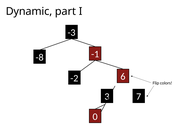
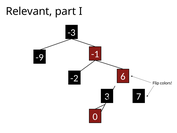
Dynamic: Dynamic -> Relevant (29, 11)
-8: -8 -> -9 (40, 57)
